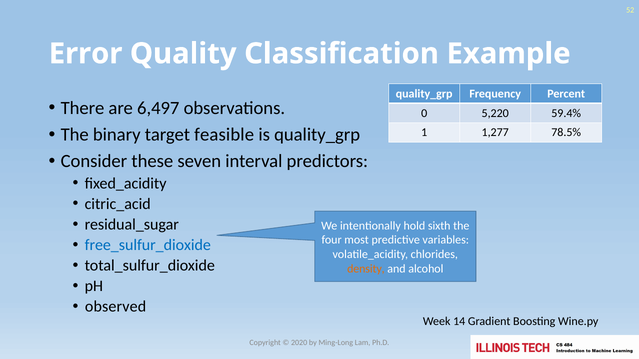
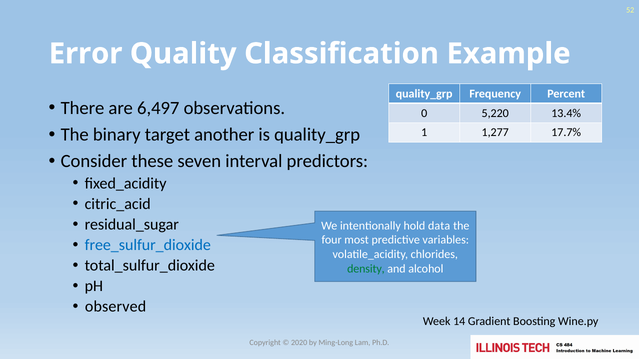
59.4%: 59.4% -> 13.4% (566, 113)
feasible: feasible -> another (224, 135)
78.5%: 78.5% -> 17.7% (566, 133)
sixth: sixth -> data (439, 226)
density colour: orange -> green (366, 269)
